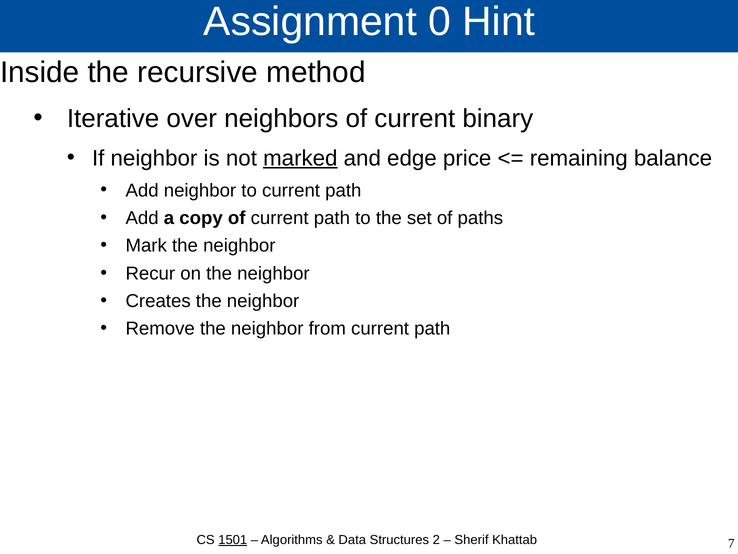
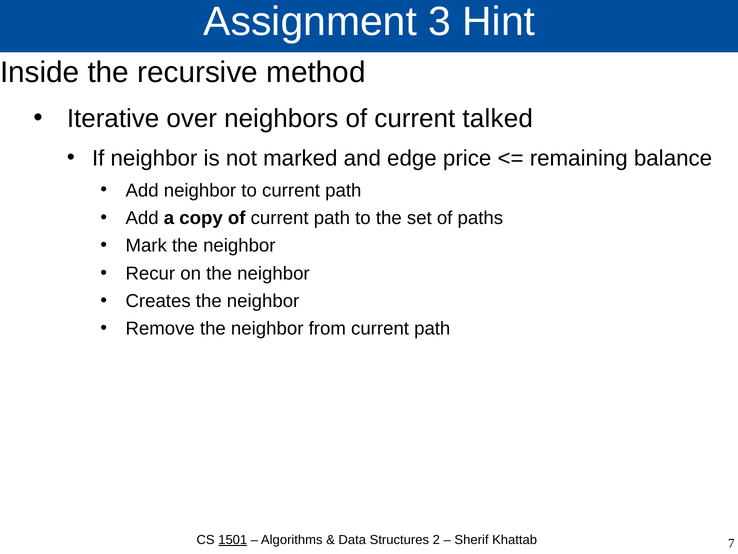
0: 0 -> 3 (440, 22)
binary: binary -> talked (498, 119)
marked underline: present -> none (300, 158)
